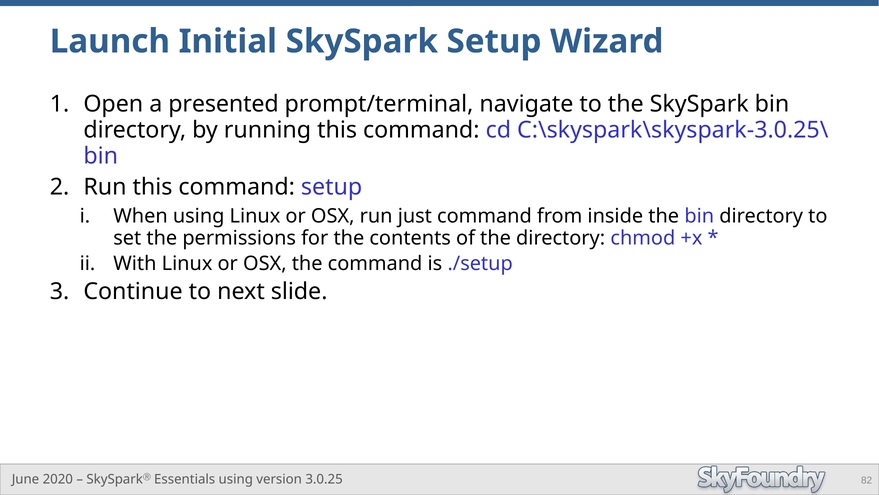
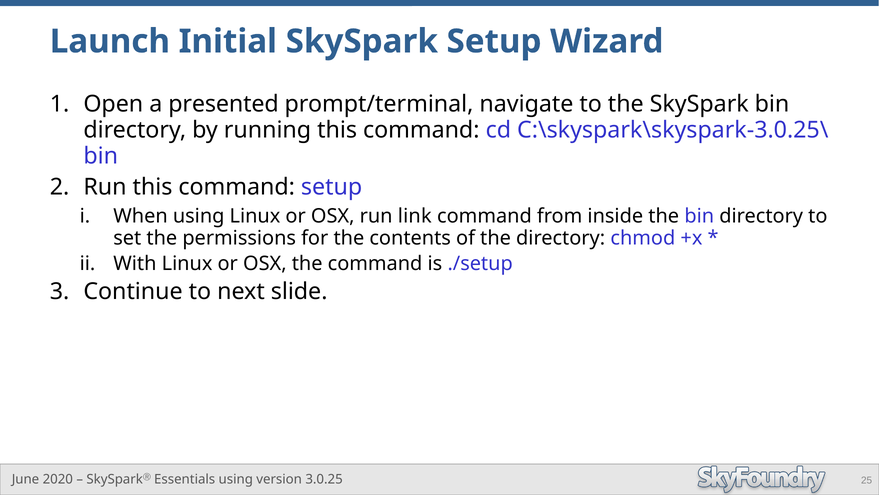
just: just -> link (415, 216)
82: 82 -> 25 (867, 480)
